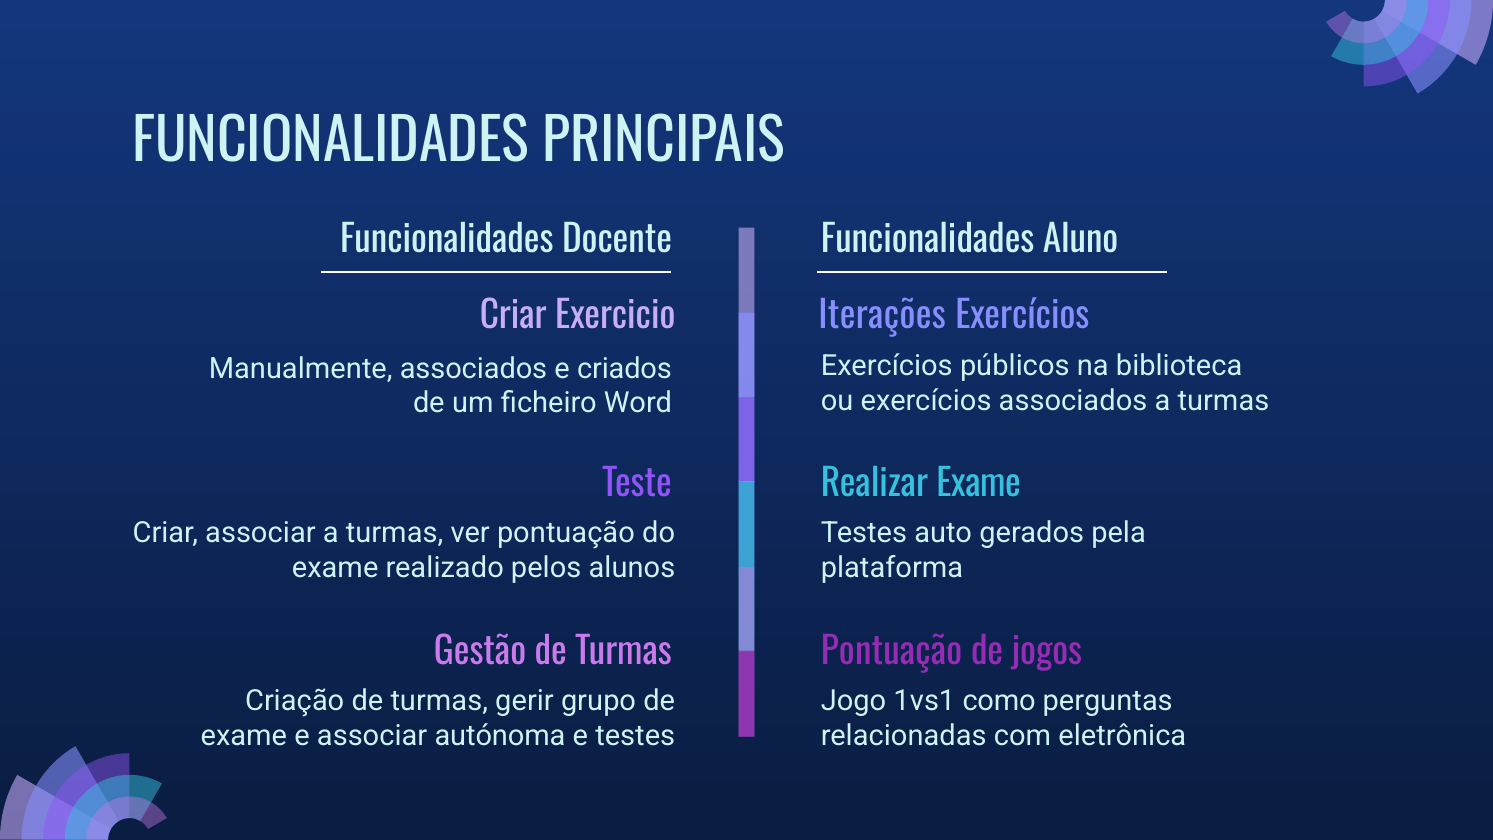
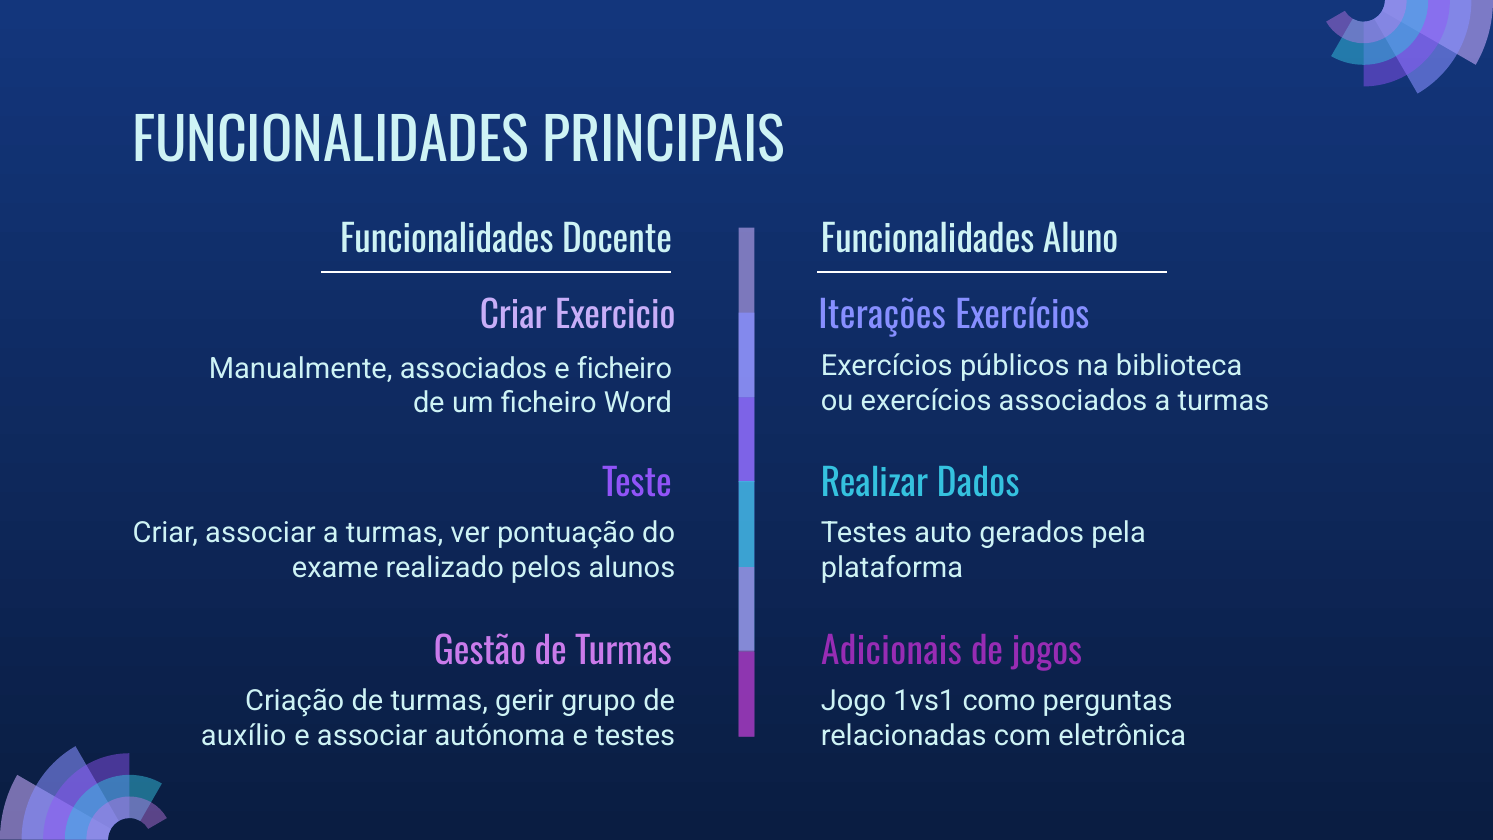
e criados: criados -> ficheiro (625, 368)
Realizar Exame: Exame -> Dados (978, 484)
Pontuação: Pontuação -> Adicionais (892, 652)
exame: exame -> auxílio (244, 736)
